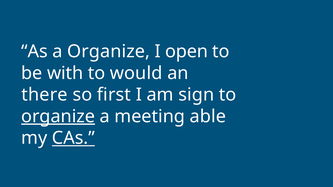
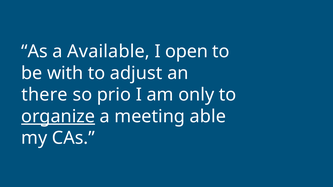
a Organize: Organize -> Available (109, 52)
would: would -> adjust (136, 73)
first: first -> prio (114, 95)
sign: sign -> only (196, 95)
CAs underline: present -> none (73, 138)
